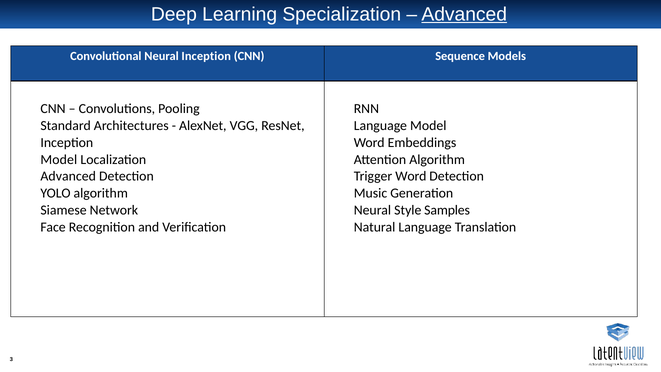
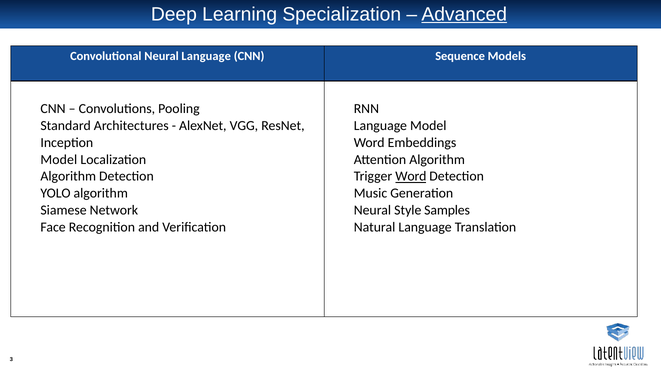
Neural Inception: Inception -> Language (206, 56)
Advanced: Advanced -> Algorithm (68, 176)
Word underline: none -> present (411, 176)
